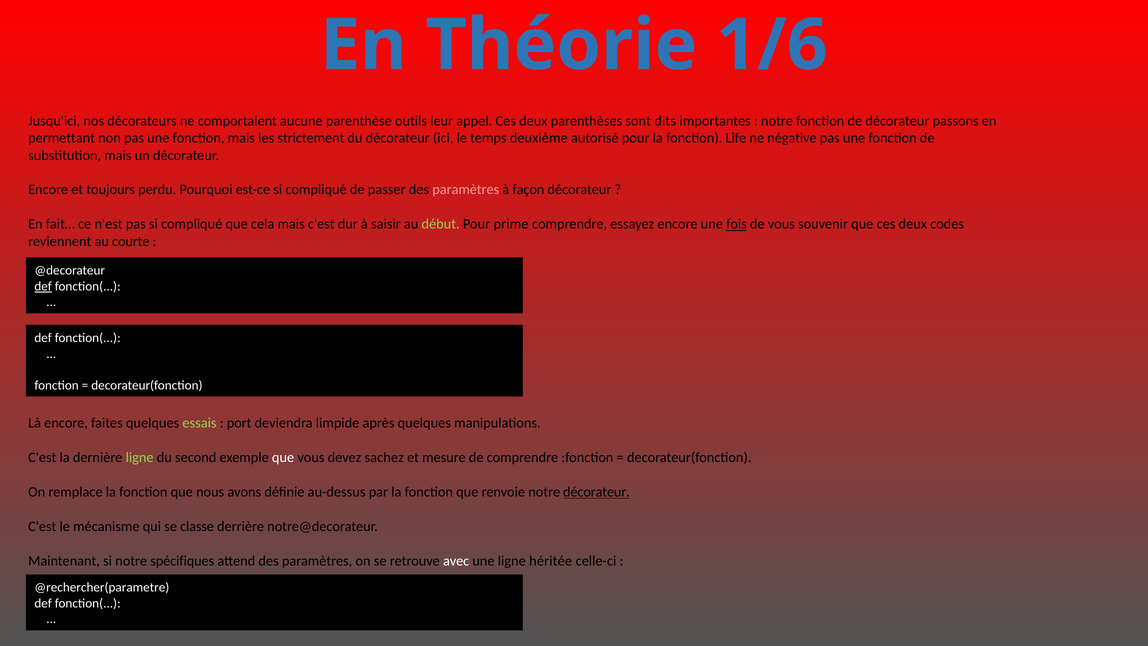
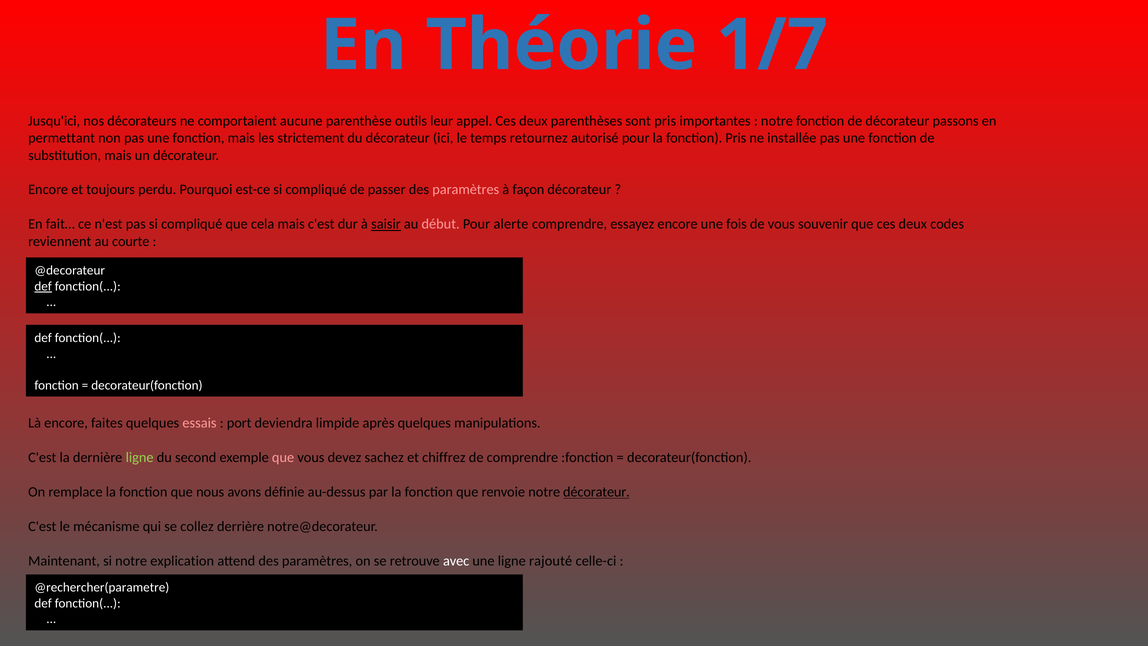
1/6: 1/6 -> 1/7 (772, 45)
sont dits: dits -> pris (665, 121)
deuxième: deuxième -> retournez (539, 138)
fonction Life: Life -> Pris (736, 138)
négative: négative -> installée (792, 138)
saisir underline: none -> present (386, 224)
début colour: light green -> pink (441, 224)
prime: prime -> alerte (511, 224)
fois underline: present -> none (736, 224)
essais colour: light green -> pink (199, 423)
que colour: white -> pink (283, 457)
mesure: mesure -> chiffrez (444, 457)
classe: classe -> collez (197, 526)
spécifiques: spécifiques -> explication (182, 561)
héritée: héritée -> rajouté (551, 561)
